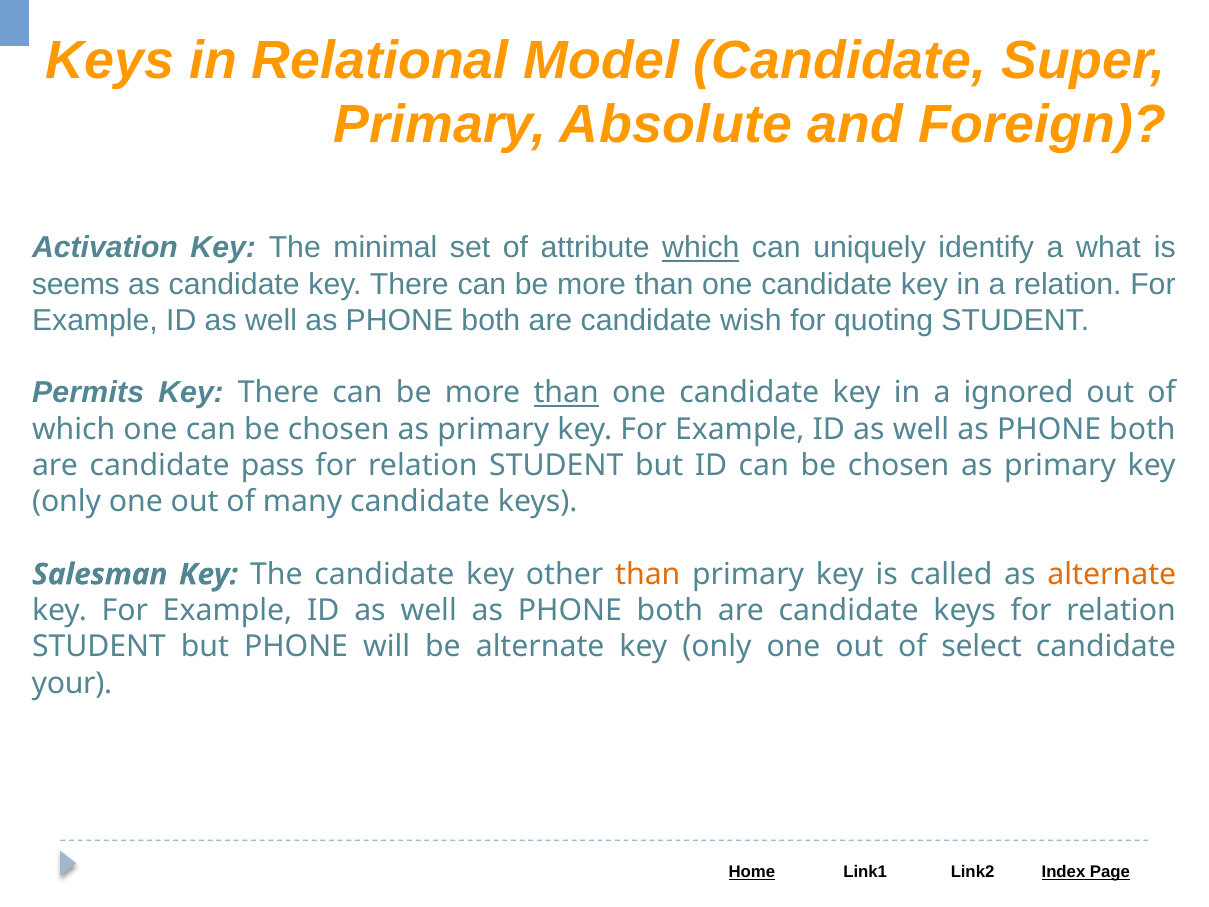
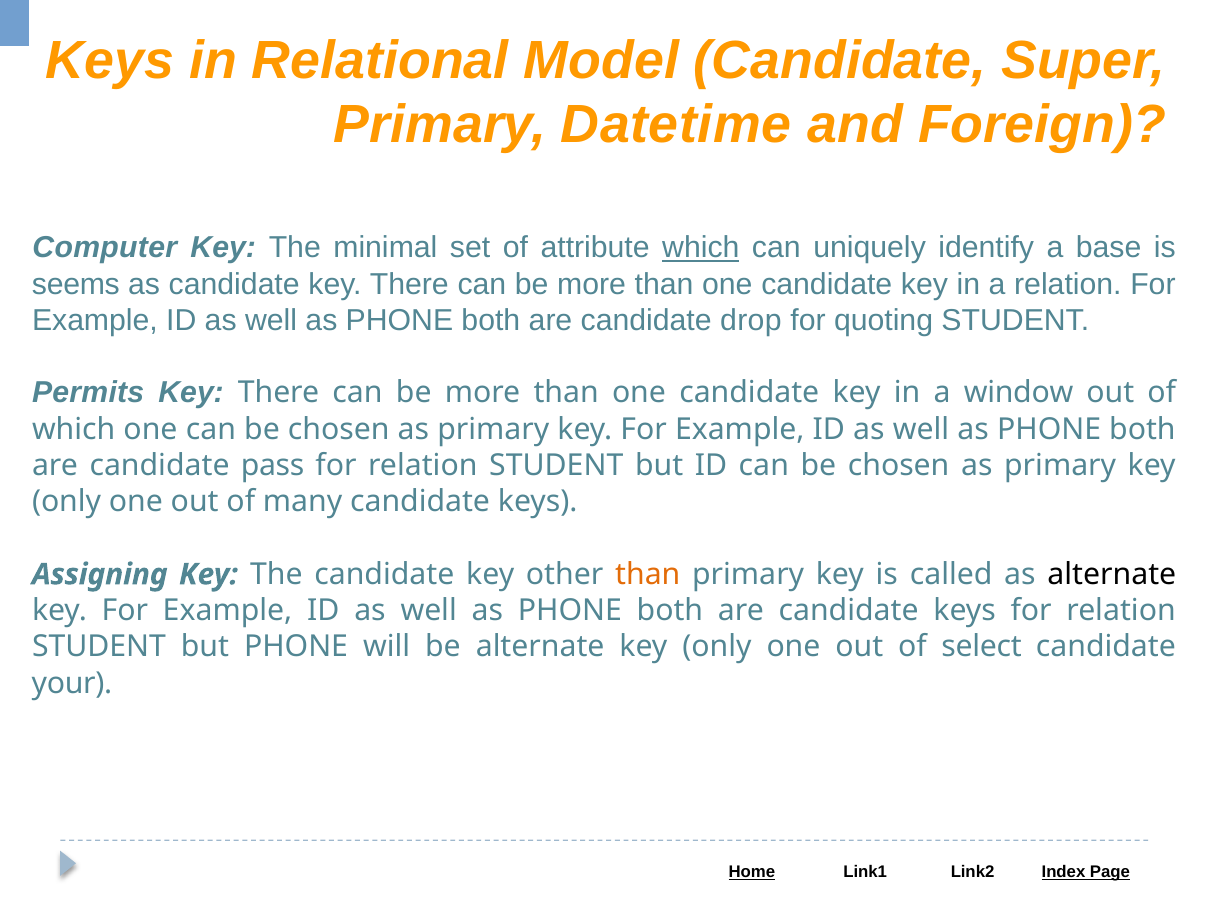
Absolute: Absolute -> Datetime (676, 125)
Activation: Activation -> Computer (105, 248)
what: what -> base (1109, 248)
wish: wish -> drop (751, 320)
than underline: present -> none (566, 393)
ignored: ignored -> window (1019, 393)
Salesman: Salesman -> Assigning (100, 574)
alternate colour: orange -> black (1112, 574)
